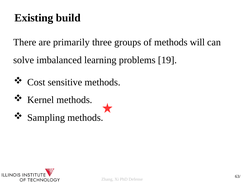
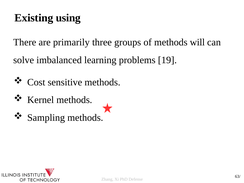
build: build -> using (68, 18)
